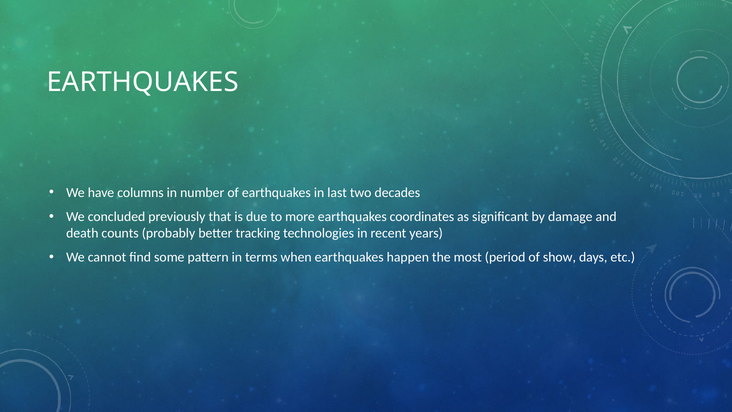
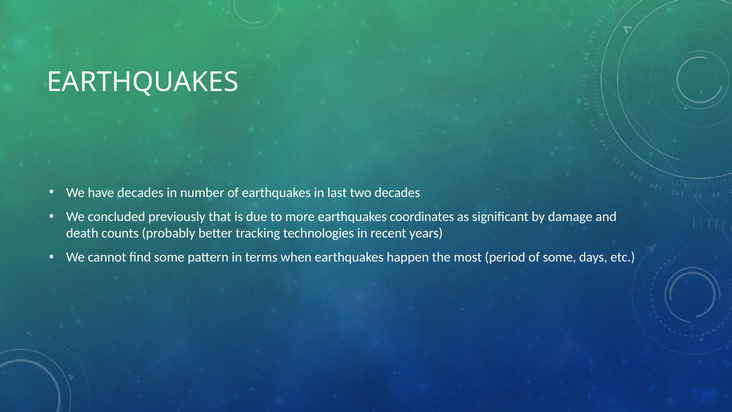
have columns: columns -> decades (140, 192)
of show: show -> some (559, 257)
